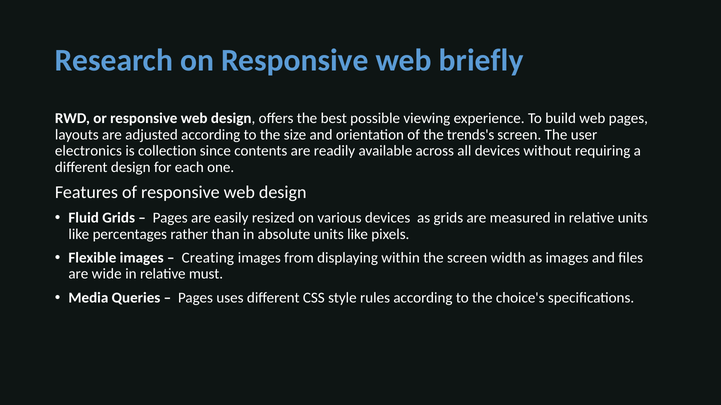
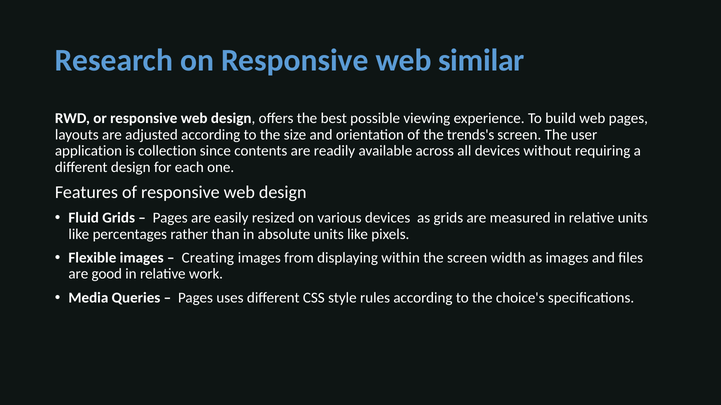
briefly: briefly -> similar (481, 61)
electronics: electronics -> application (89, 151)
wide: wide -> good (107, 274)
must: must -> work (206, 274)
